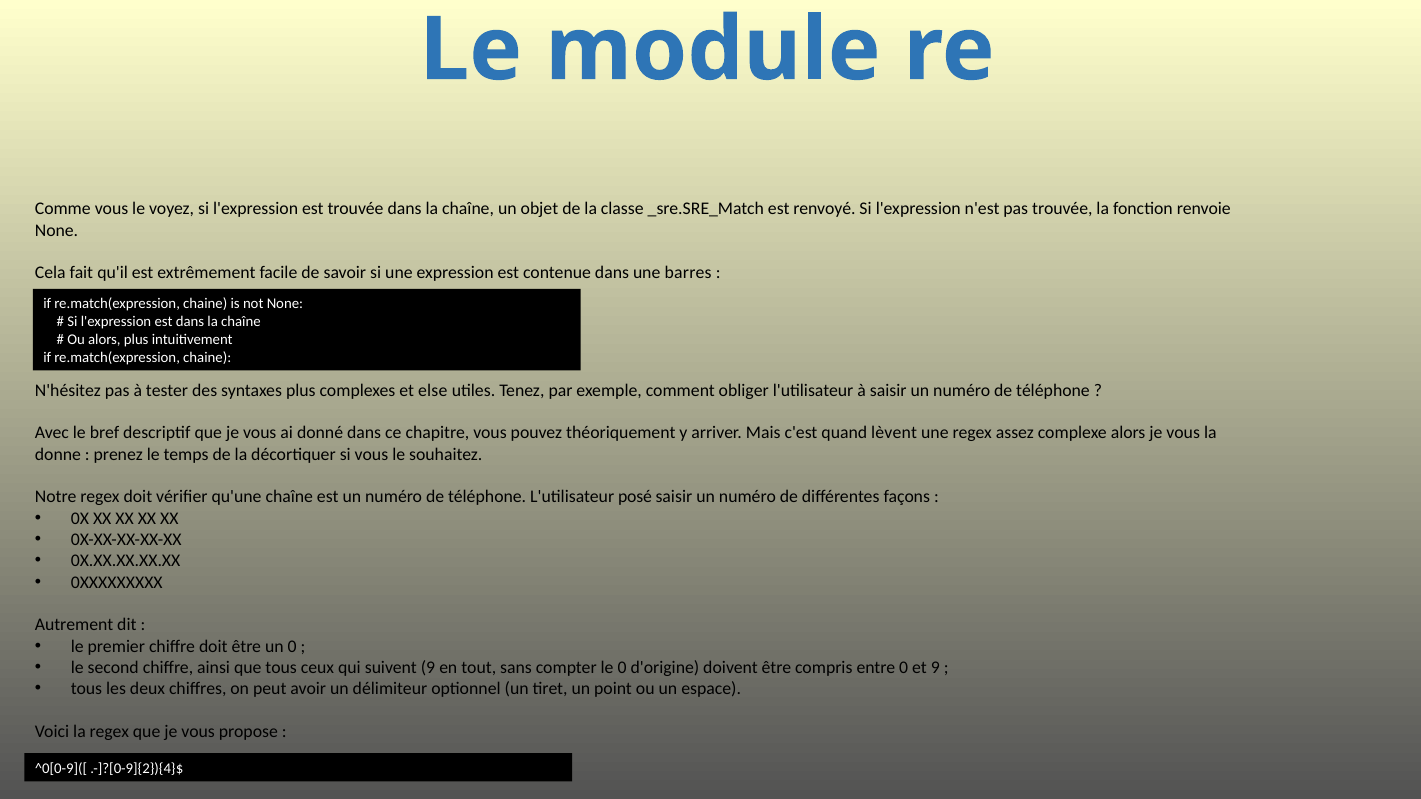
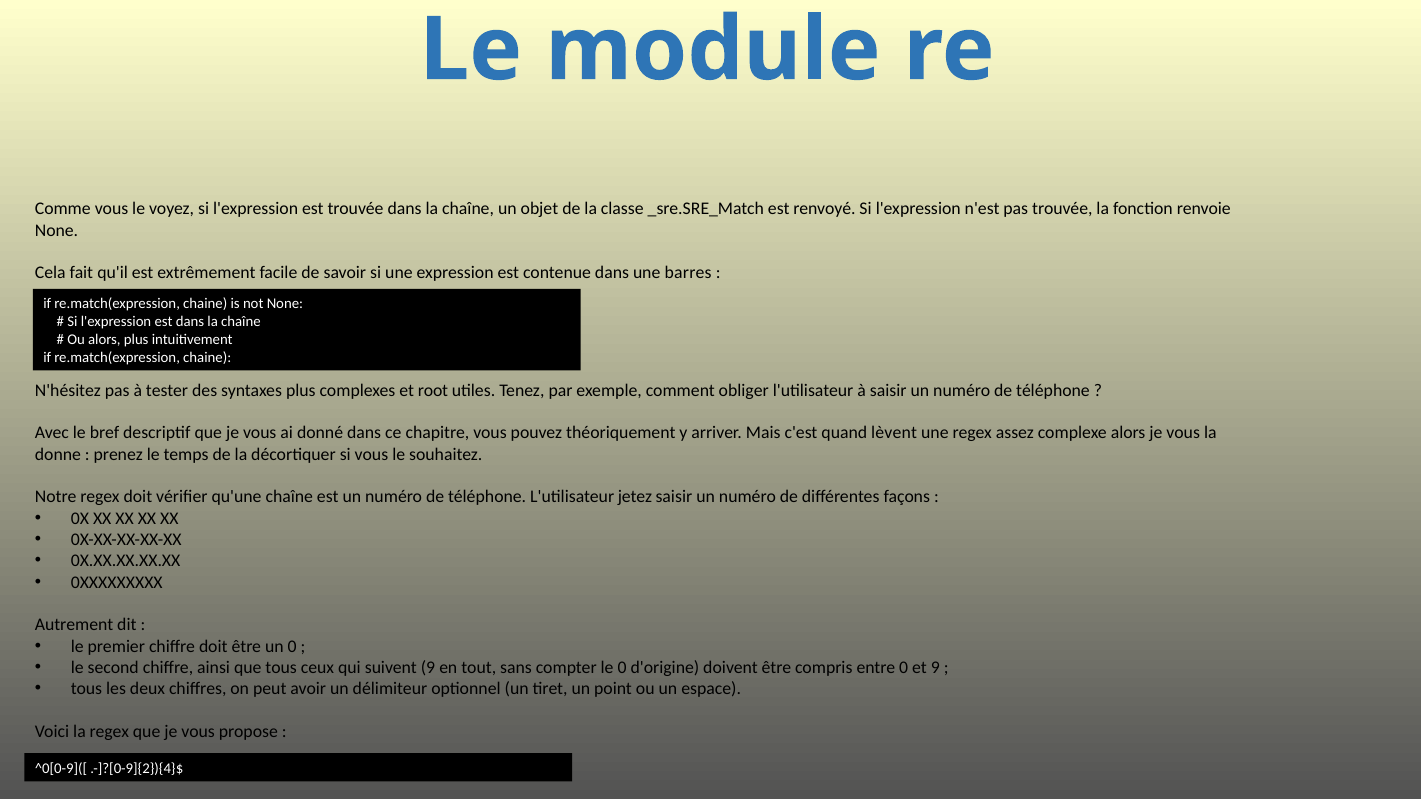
else: else -> root (433, 391)
posé: posé -> jetez (635, 497)
